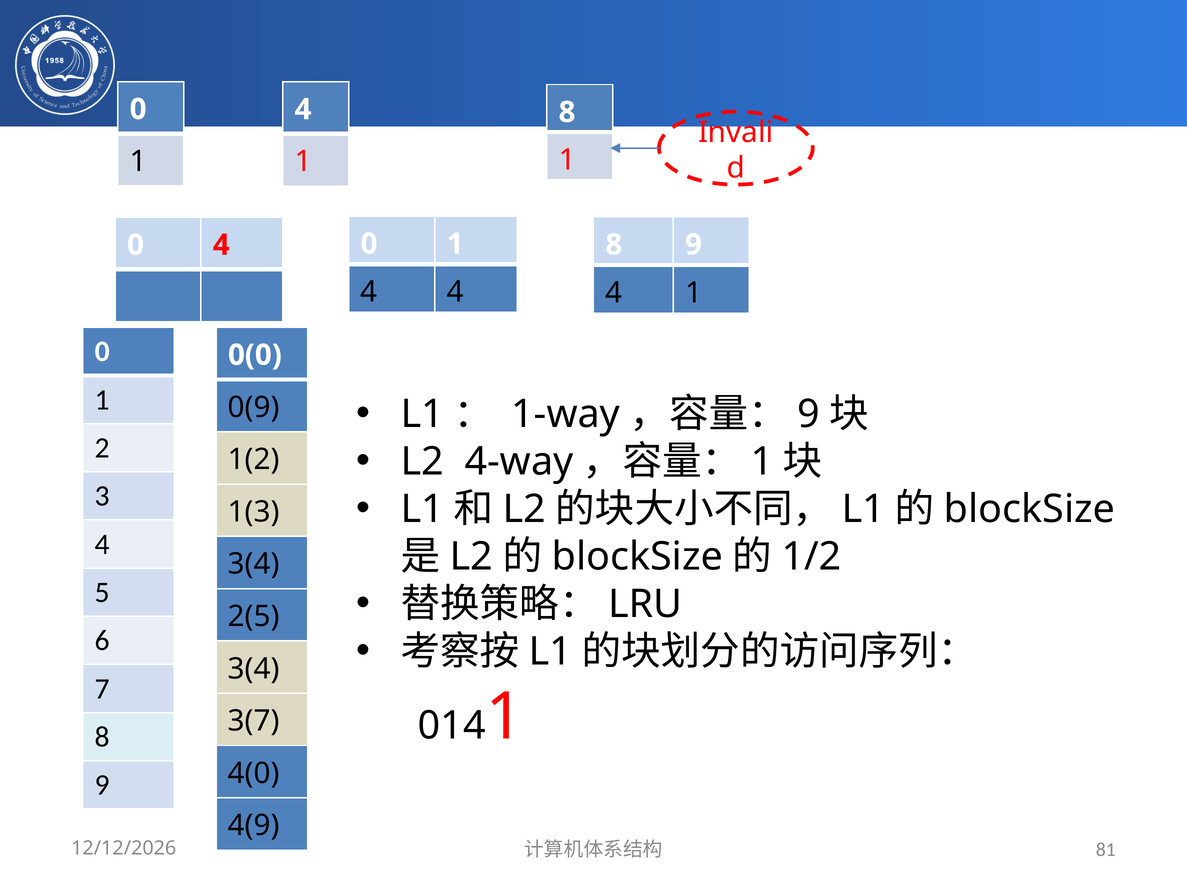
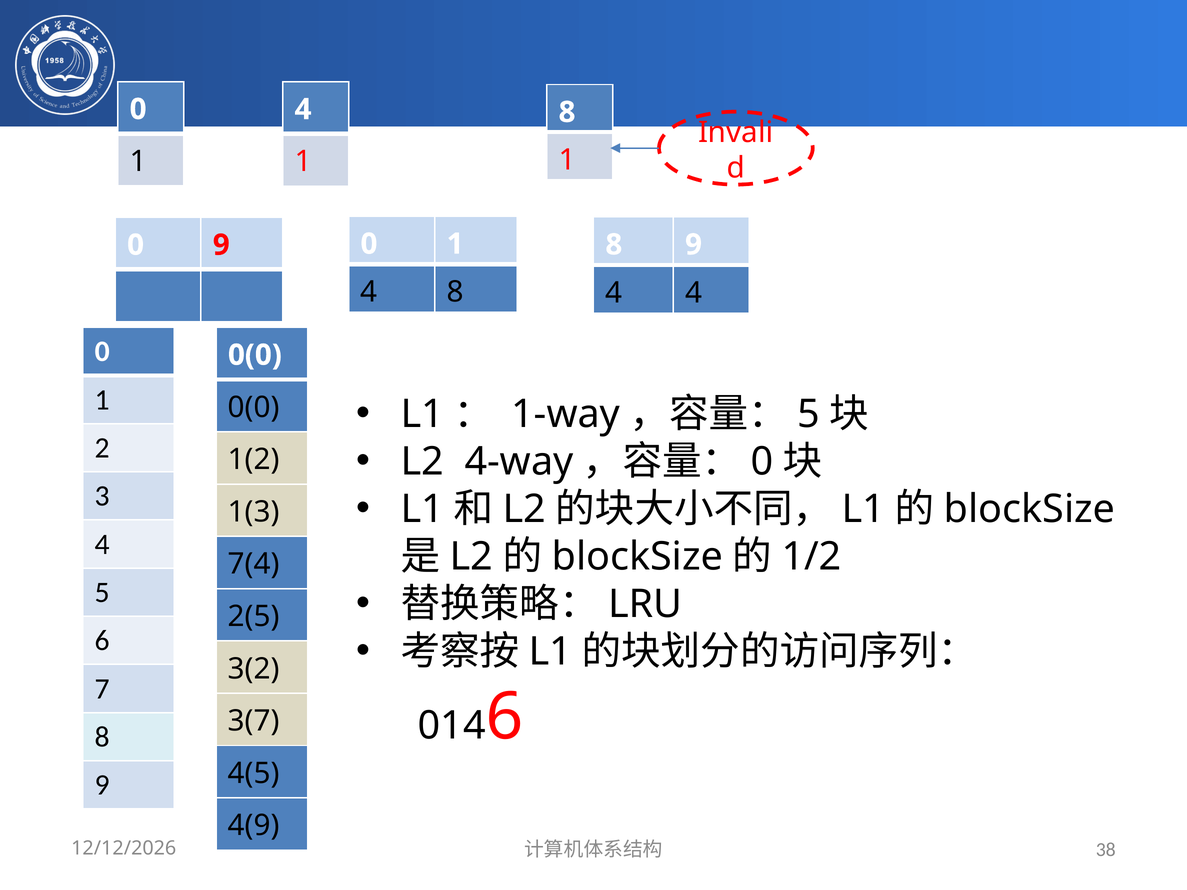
0 4: 4 -> 9 (221, 245)
4 4: 4 -> 8 (455, 292)
1: 1 -> 4 (694, 293)
9: 9 -> 5 (809, 414)
0(9: 0(9 -> 0(0 (254, 407)
1: 1 -> 0 (762, 462)
3(4: 3(4 -> 7(4 (254, 564)
3(4: 3(4 -> 3(2 (254, 669)
1: 1 -> 6 (505, 717)
4(0: 4(0 -> 4(5 (254, 773)
81: 81 -> 38 (1106, 850)
